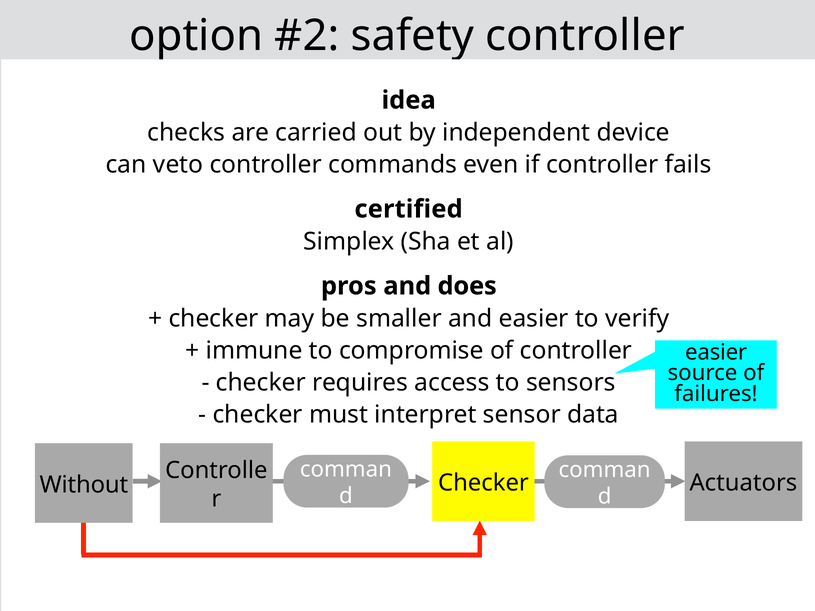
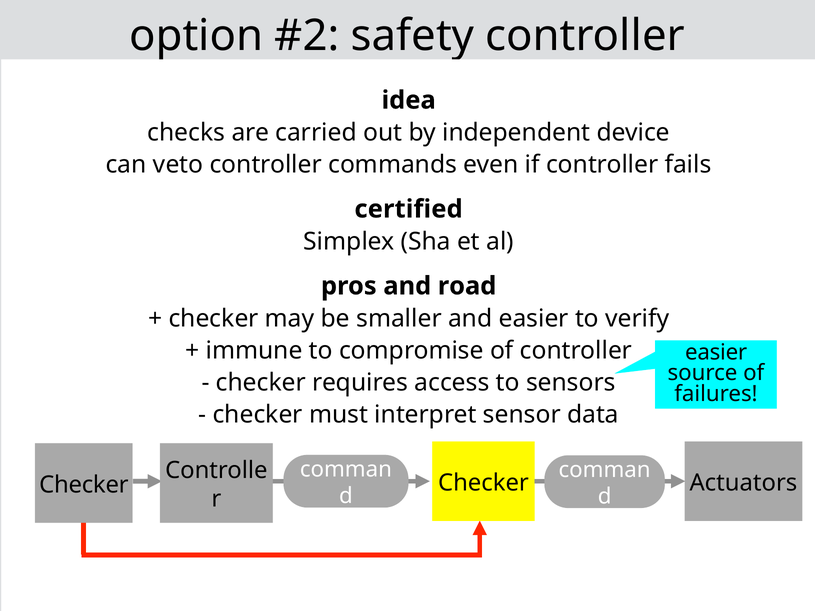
does: does -> road (467, 286)
Without: Without -> Checker (84, 485)
